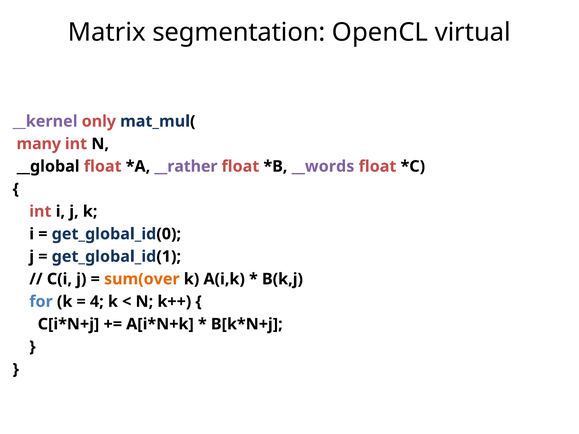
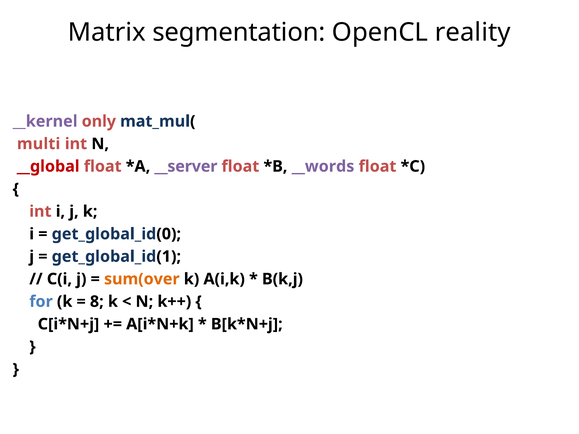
virtual: virtual -> reality (473, 32)
many: many -> multi (39, 144)
__global colour: black -> red (48, 166)
__rather: __rather -> __server (186, 166)
4: 4 -> 8 (97, 302)
